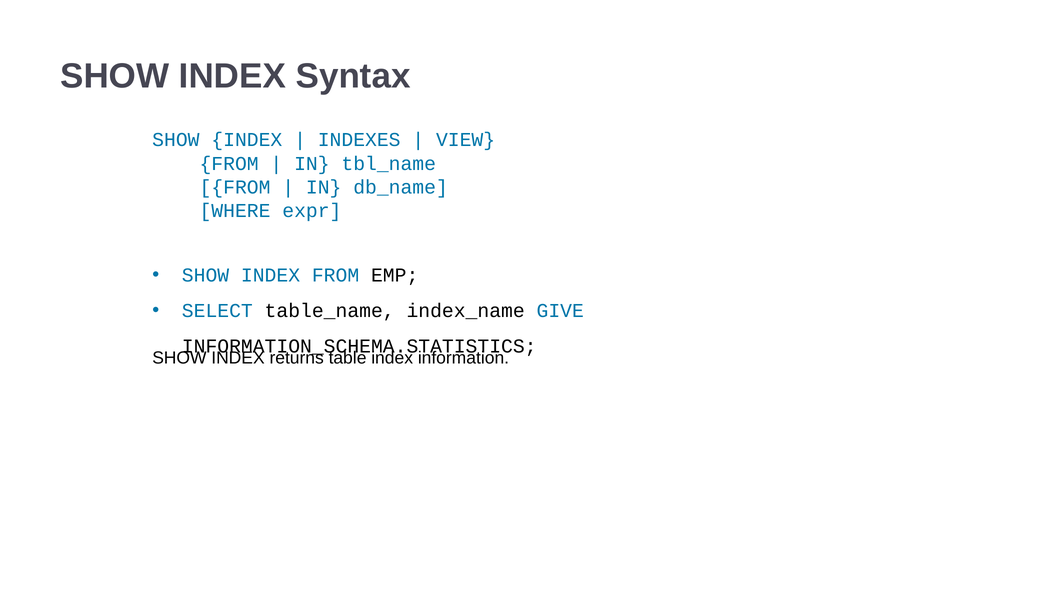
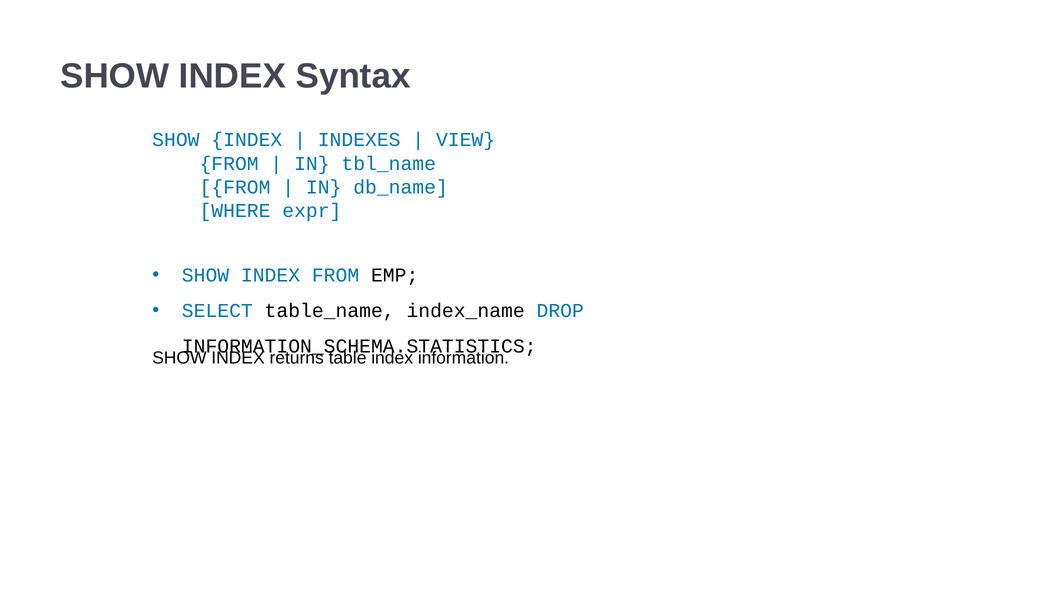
GIVE: GIVE -> DROP (560, 311)
